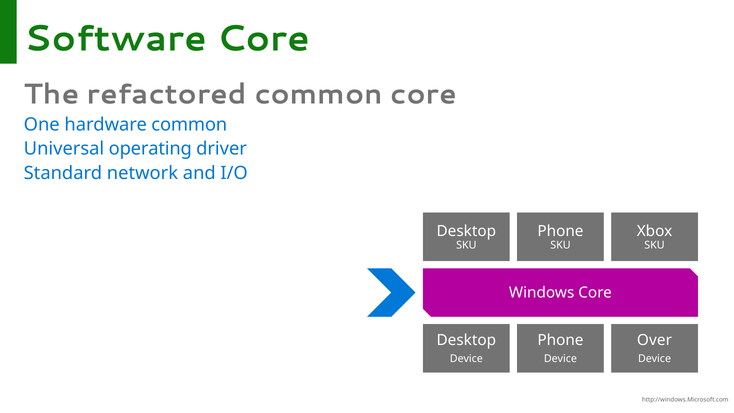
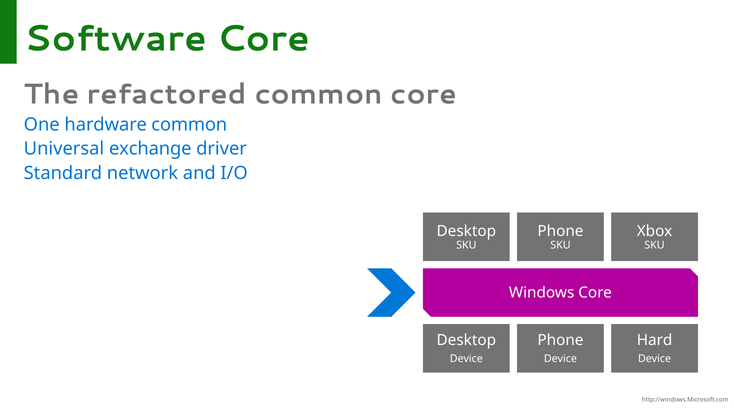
operating: operating -> exchange (150, 149)
Over: Over -> Hard (655, 340)
